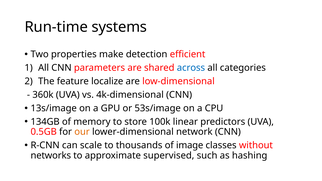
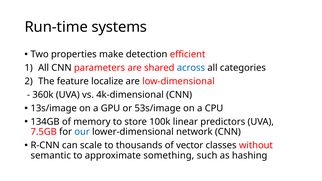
0.5GB: 0.5GB -> 7.5GB (44, 132)
our colour: orange -> blue (82, 132)
image: image -> vector (190, 145)
networks: networks -> semantic (51, 156)
supervised: supervised -> something (169, 156)
